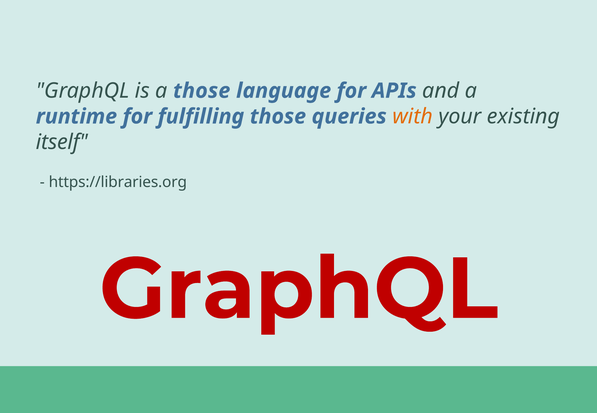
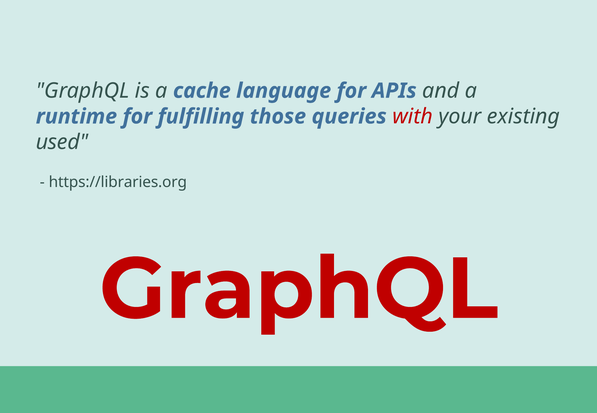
a those: those -> cache (202, 91)
with colour: orange -> red (413, 117)
itself: itself -> used (62, 142)
